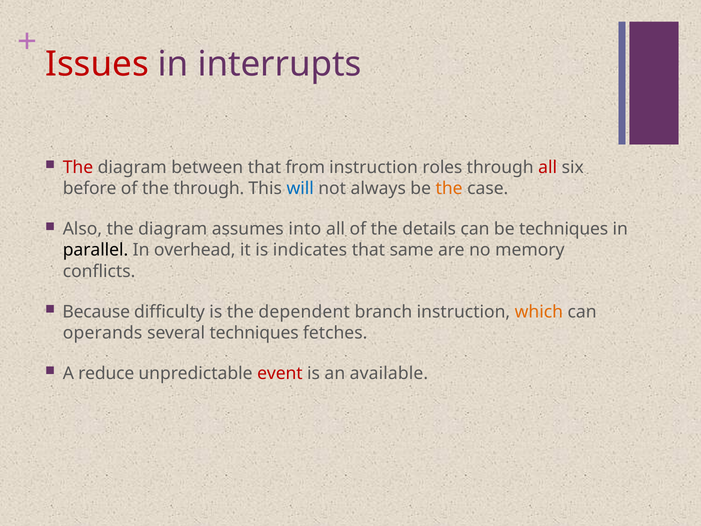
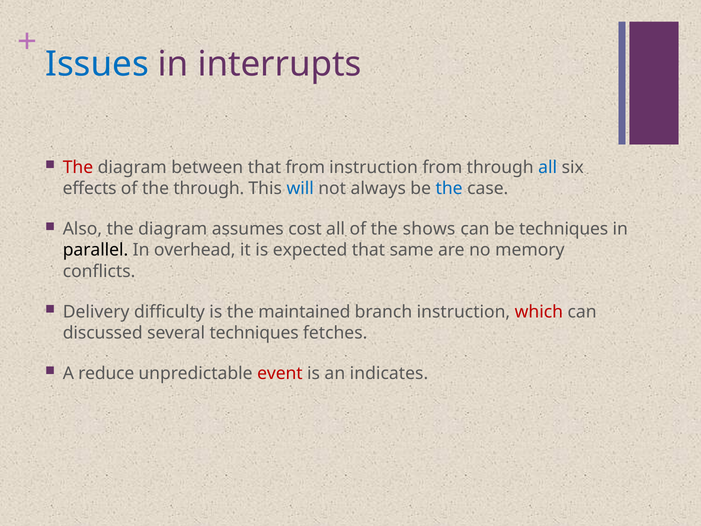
Issues colour: red -> blue (97, 64)
instruction roles: roles -> from (442, 168)
all colour: red -> blue (548, 168)
before: before -> effects (90, 189)
the colour: orange -> blue (449, 189)
into: into -> cost (305, 229)
details: details -> shows (429, 229)
indicates: indicates -> expected (310, 250)
Because: Because -> Delivery (96, 312)
dependent: dependent -> maintained (304, 312)
which colour: orange -> red (539, 312)
operands: operands -> discussed (103, 333)
available: available -> indicates (389, 373)
